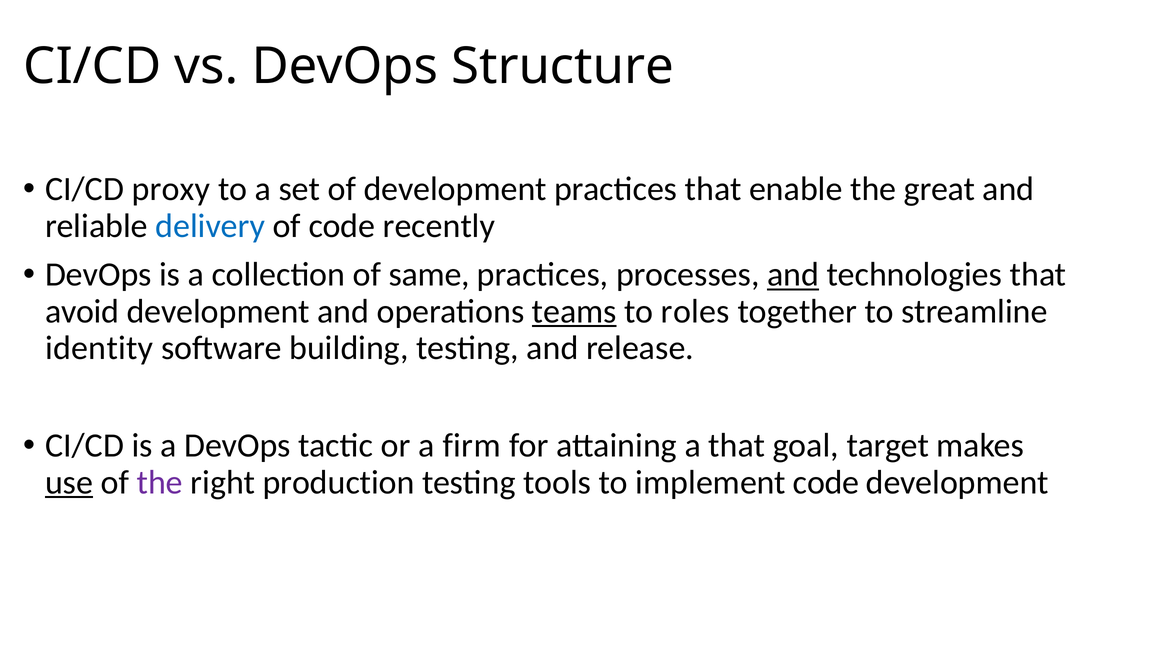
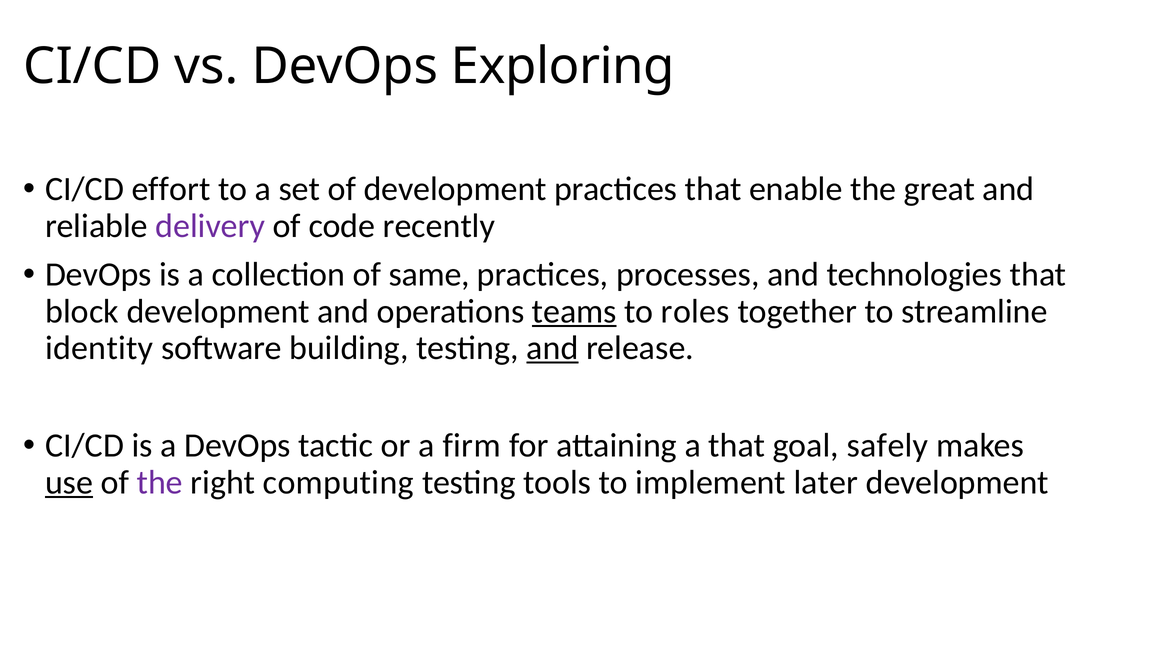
Structure: Structure -> Exploring (563, 66)
proxy: proxy -> effort (171, 189)
delivery colour: blue -> purple (210, 226)
and underline: present -> none (793, 275)
avoid: avoid -> block (82, 311)
and underline: none -> present (552, 348)
target: target -> safely (887, 446)
production: production -> computing (338, 482)
implement code: code -> later (826, 482)
